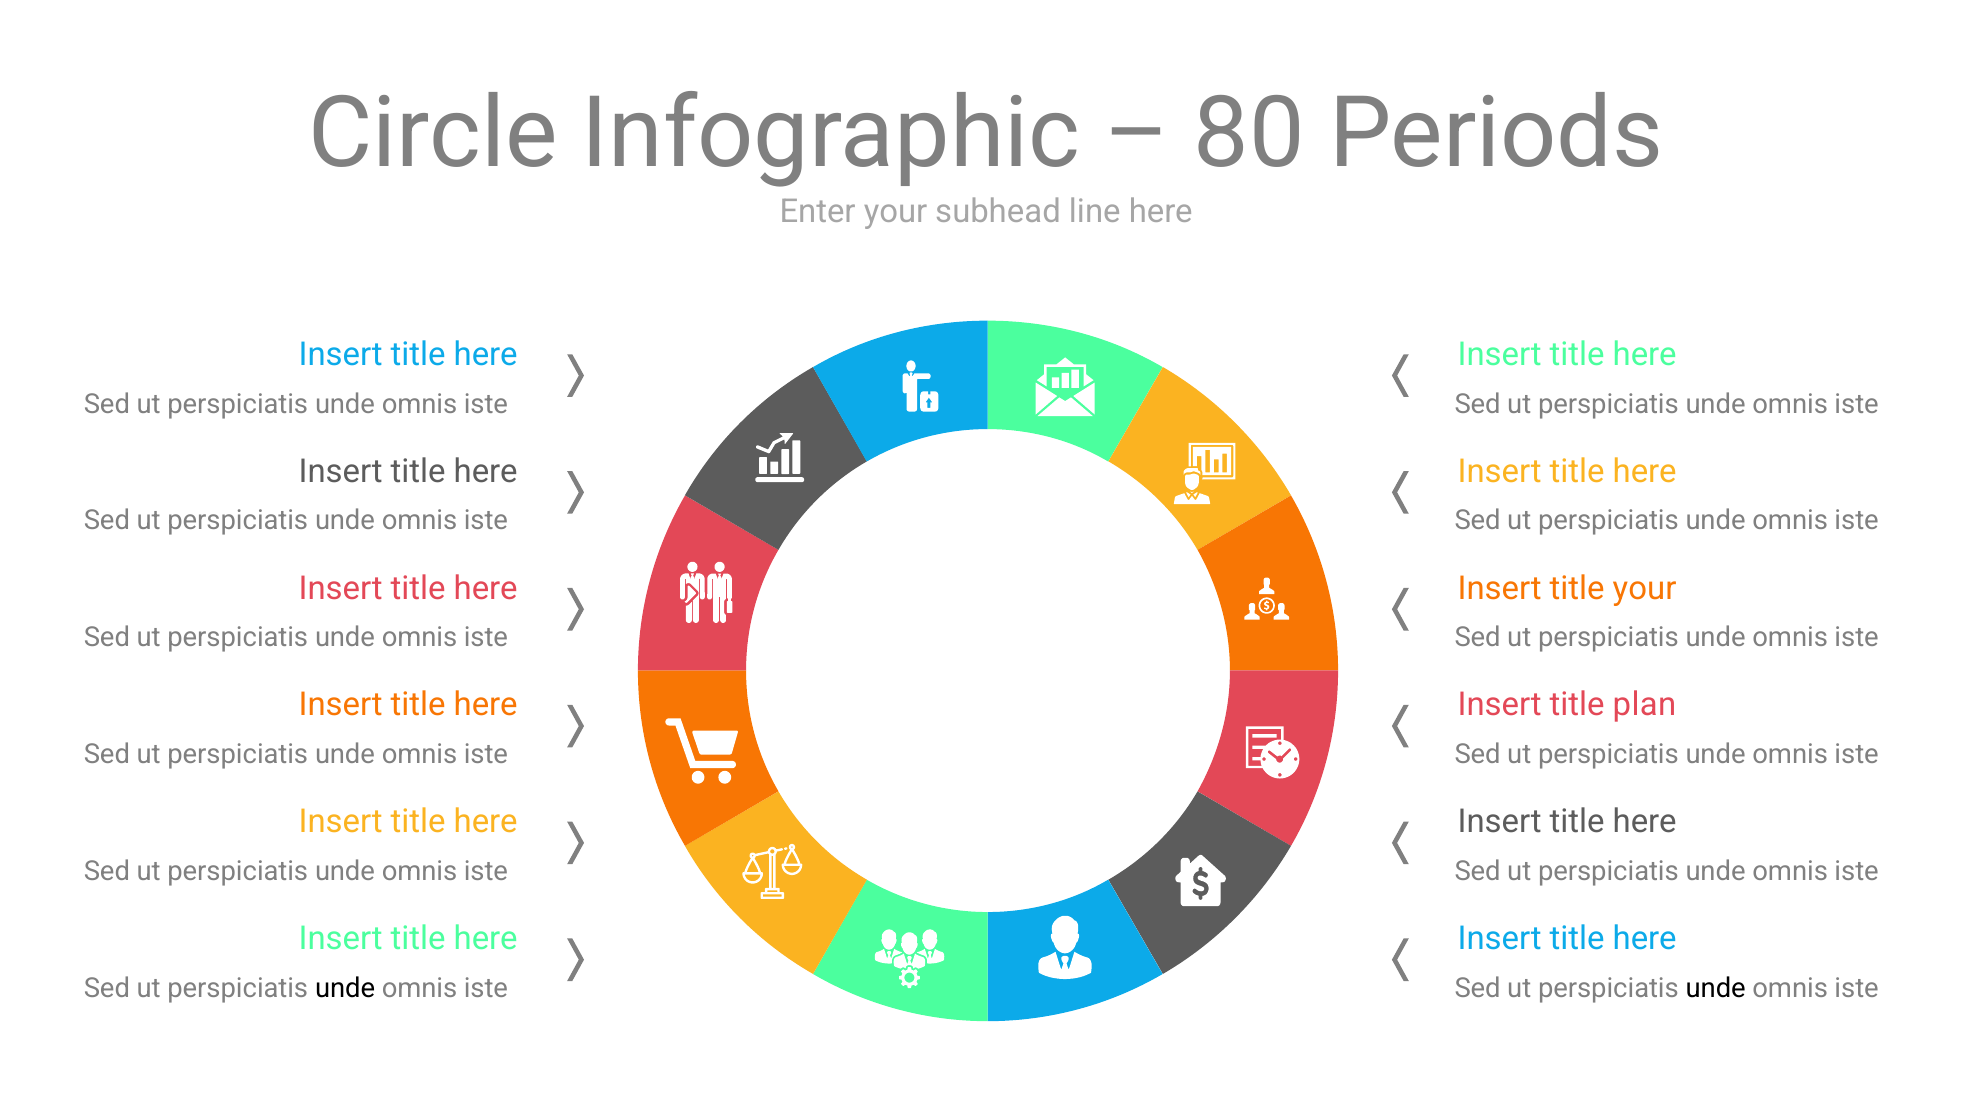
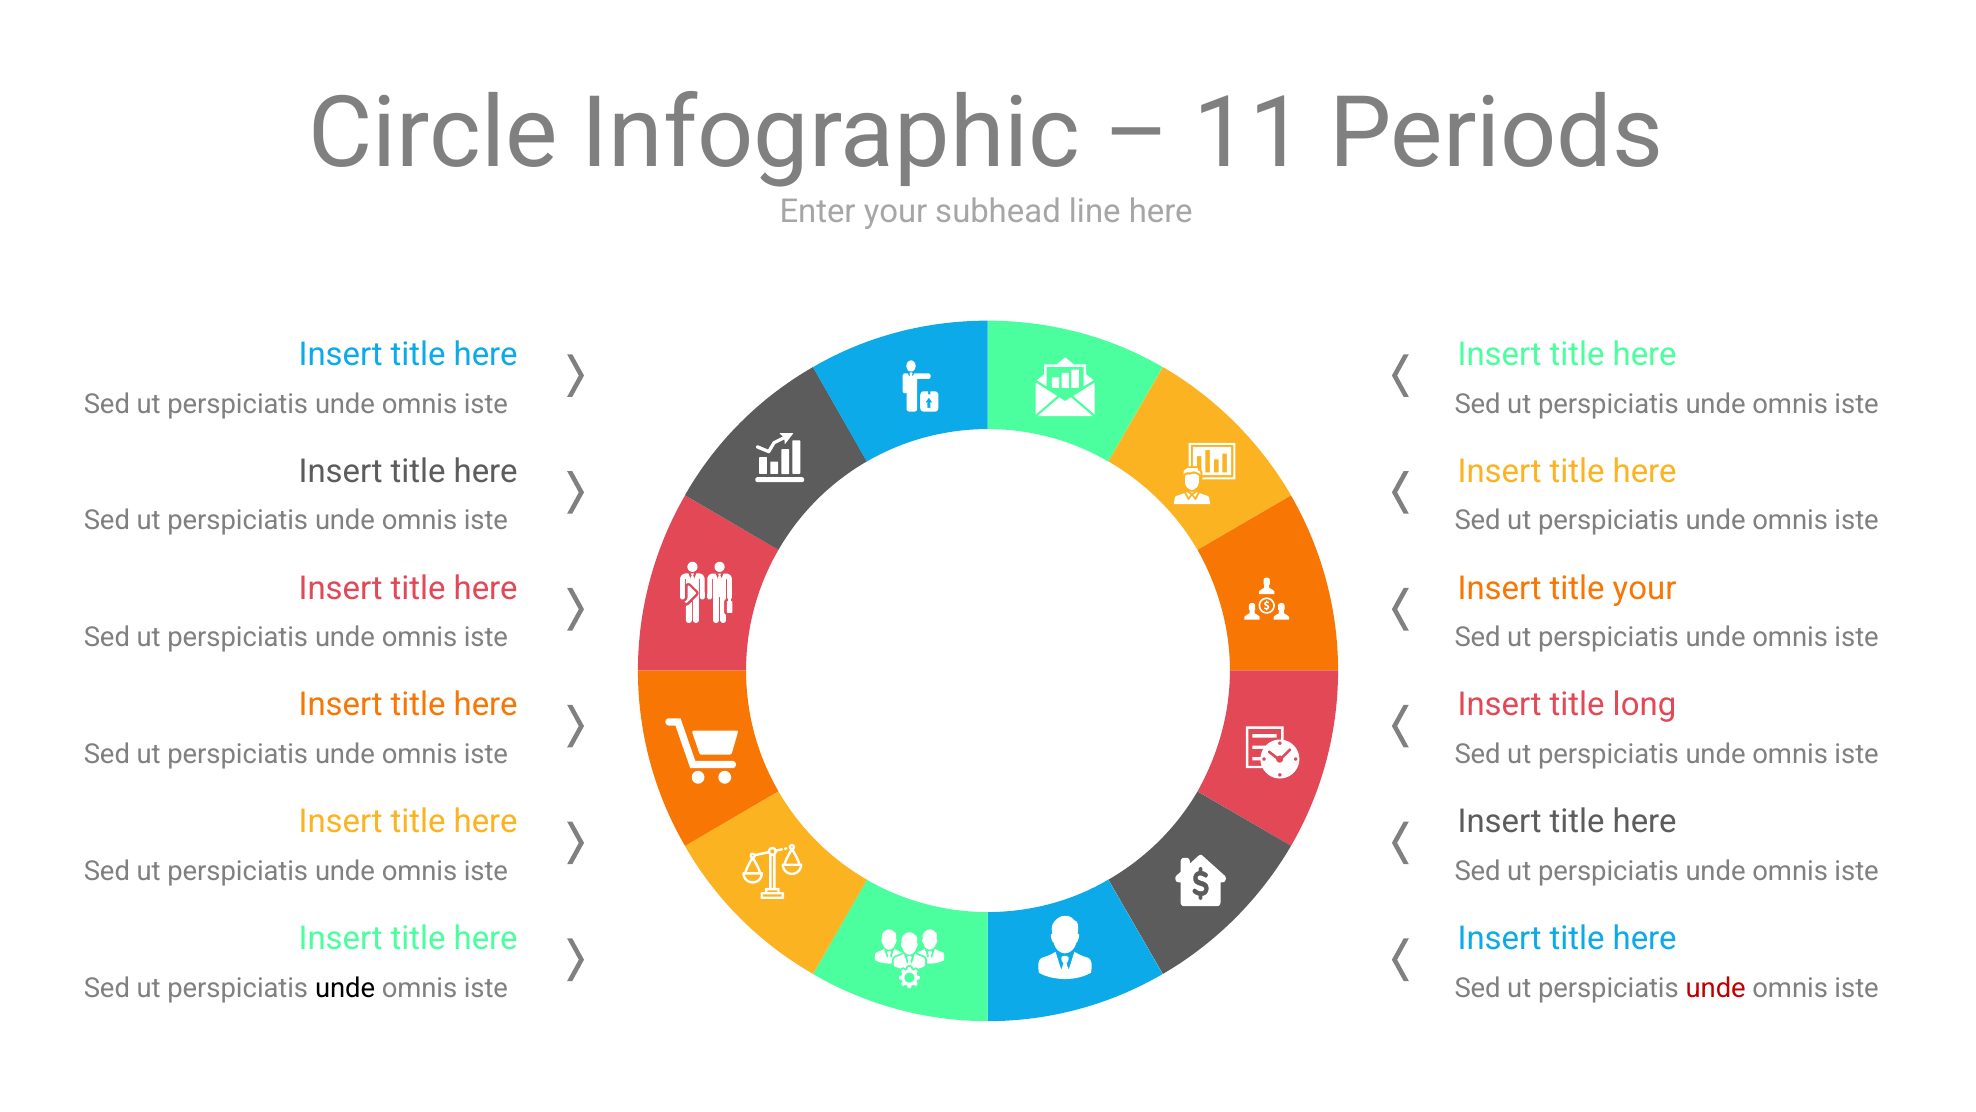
80: 80 -> 11 (1249, 134)
plan: plan -> long (1645, 705)
unde colour: black -> red (1716, 988)
